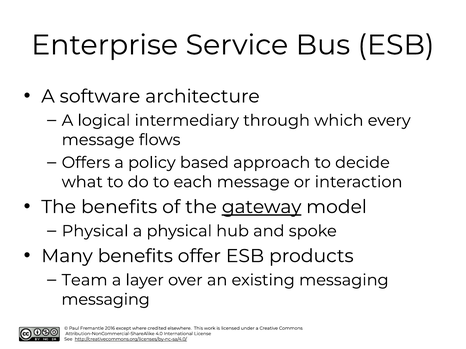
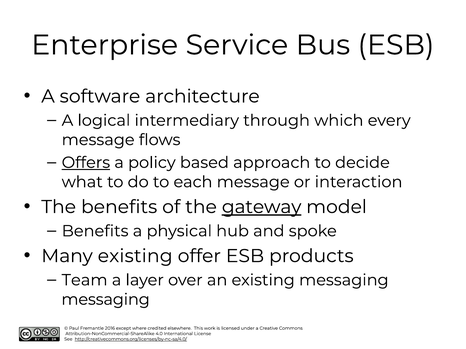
Offers underline: none -> present (86, 163)
Physical: Physical -> Benefits (95, 231)
Many benefits: benefits -> existing (135, 256)
